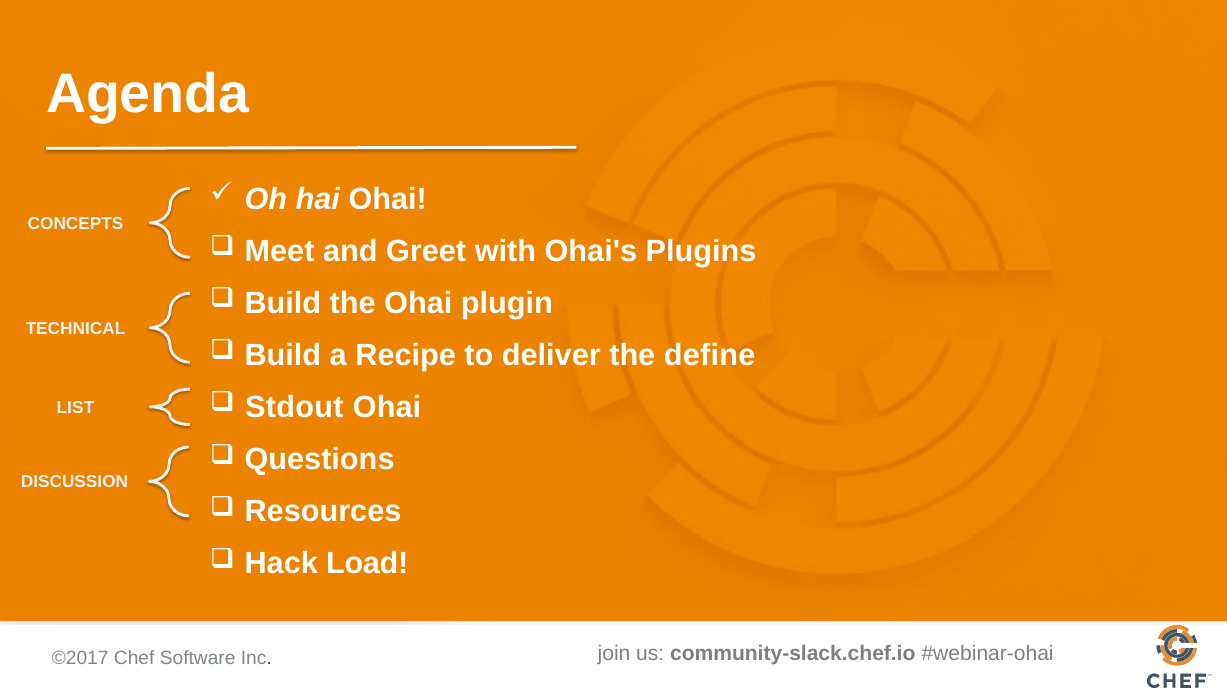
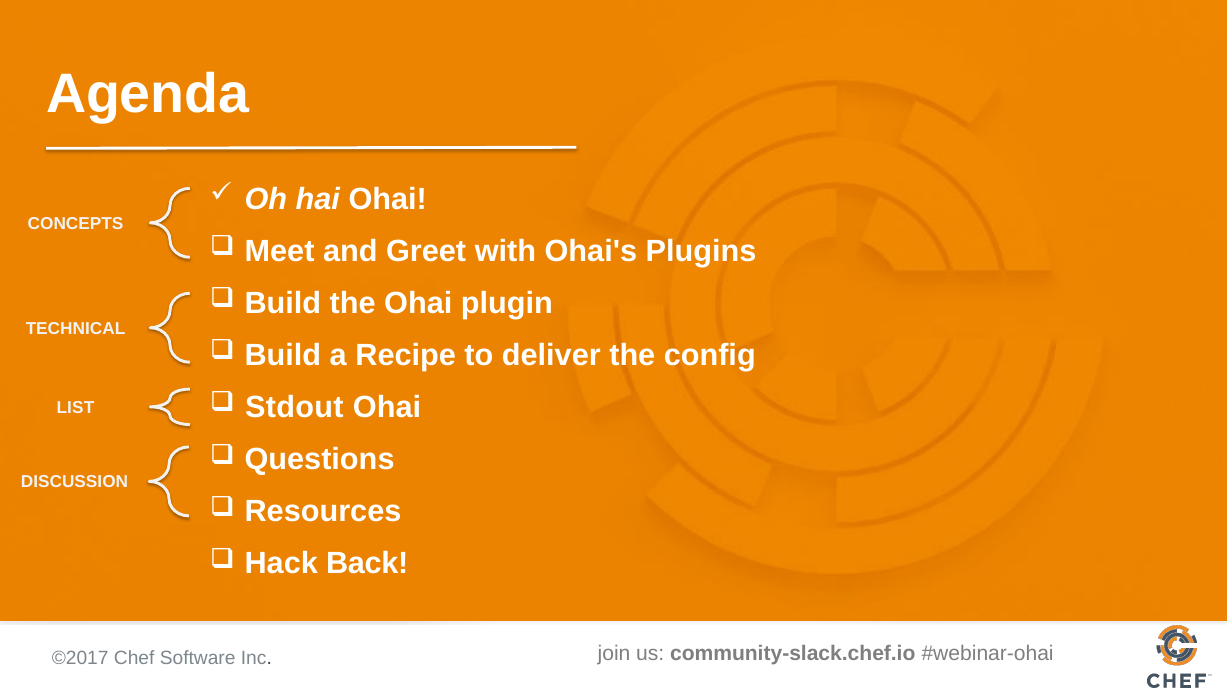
define: define -> config (710, 355)
Load: Load -> Back (367, 564)
